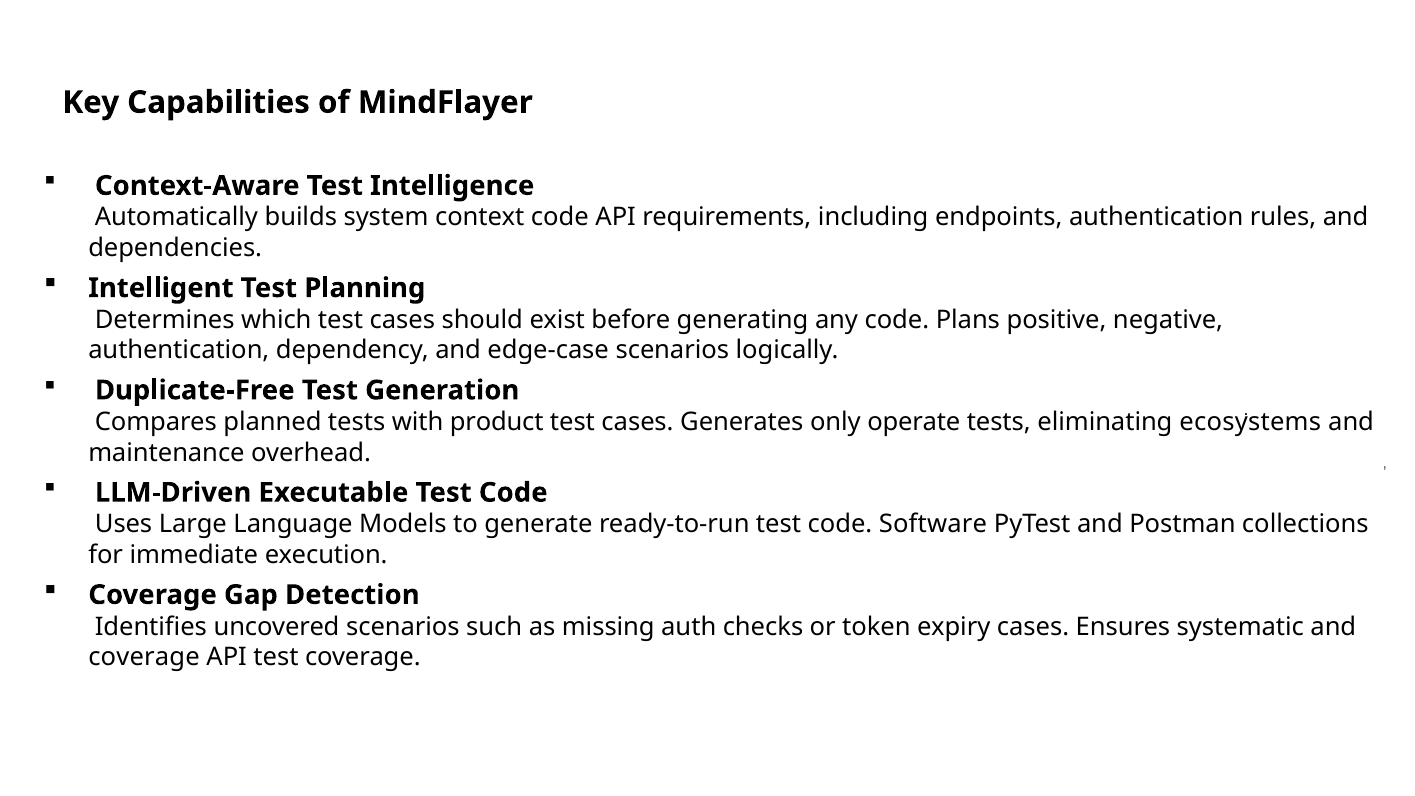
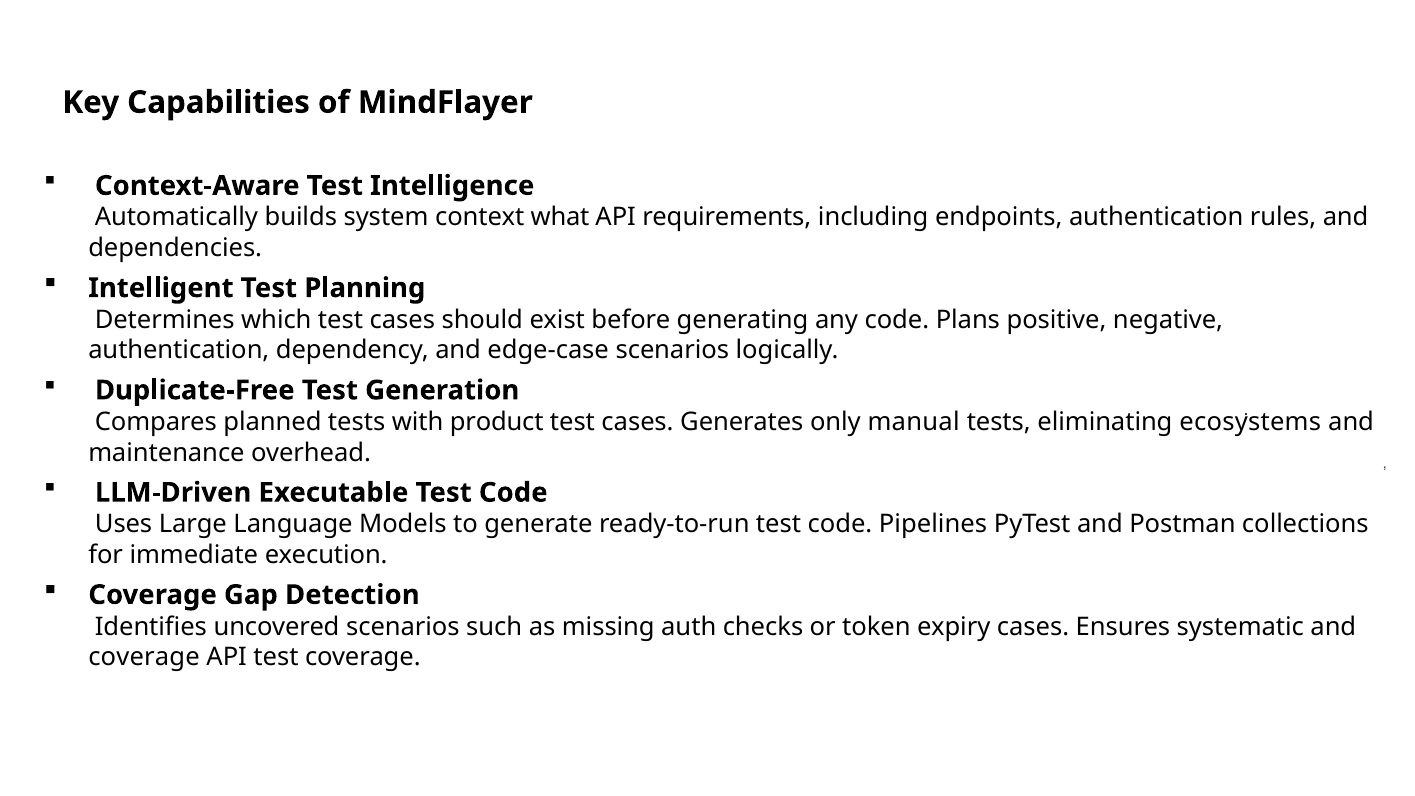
context code: code -> what (560, 217)
operate: operate -> manual (914, 422)
Software: Software -> Pipelines (933, 524)
